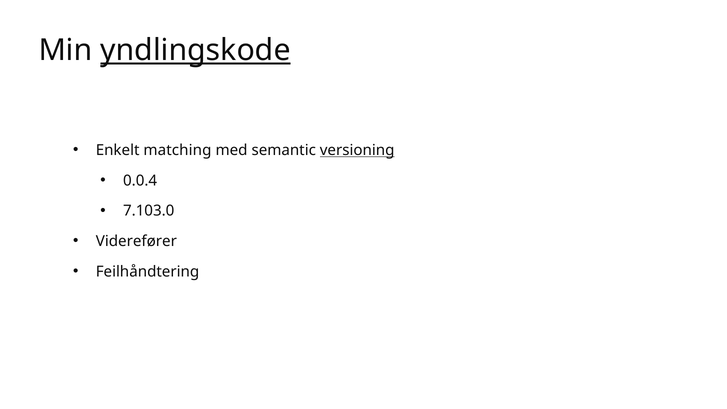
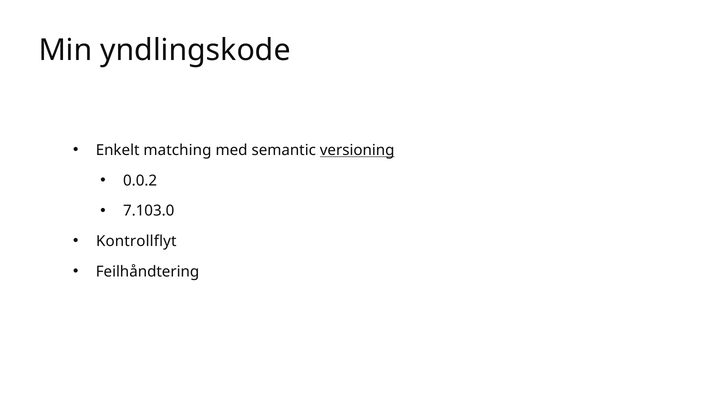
yndlingskode underline: present -> none (195, 50)
0.0.4: 0.0.4 -> 0.0.2 (140, 181)
Viderefører: Viderefører -> Kontrollflyt (136, 241)
